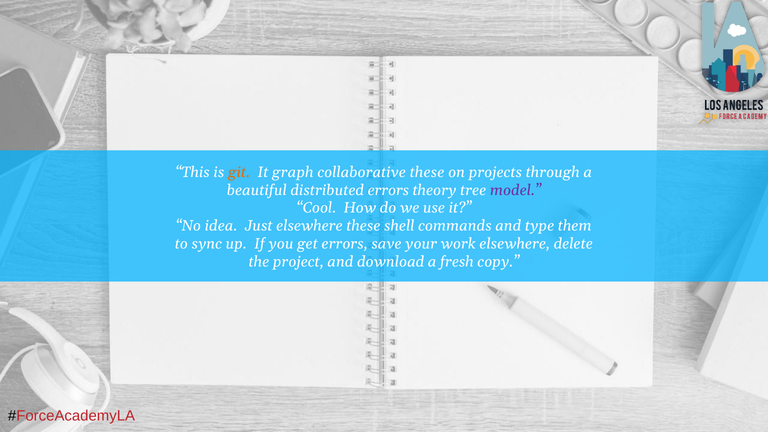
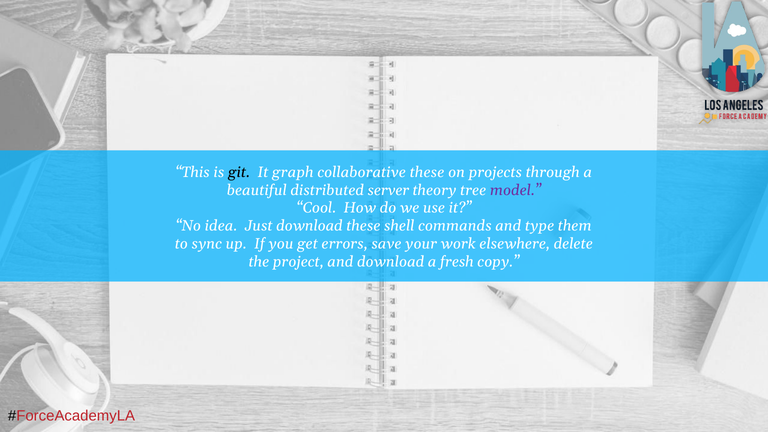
git colour: orange -> black (239, 172)
distributed errors: errors -> server (388, 190)
Just elsewhere: elsewhere -> download (309, 226)
